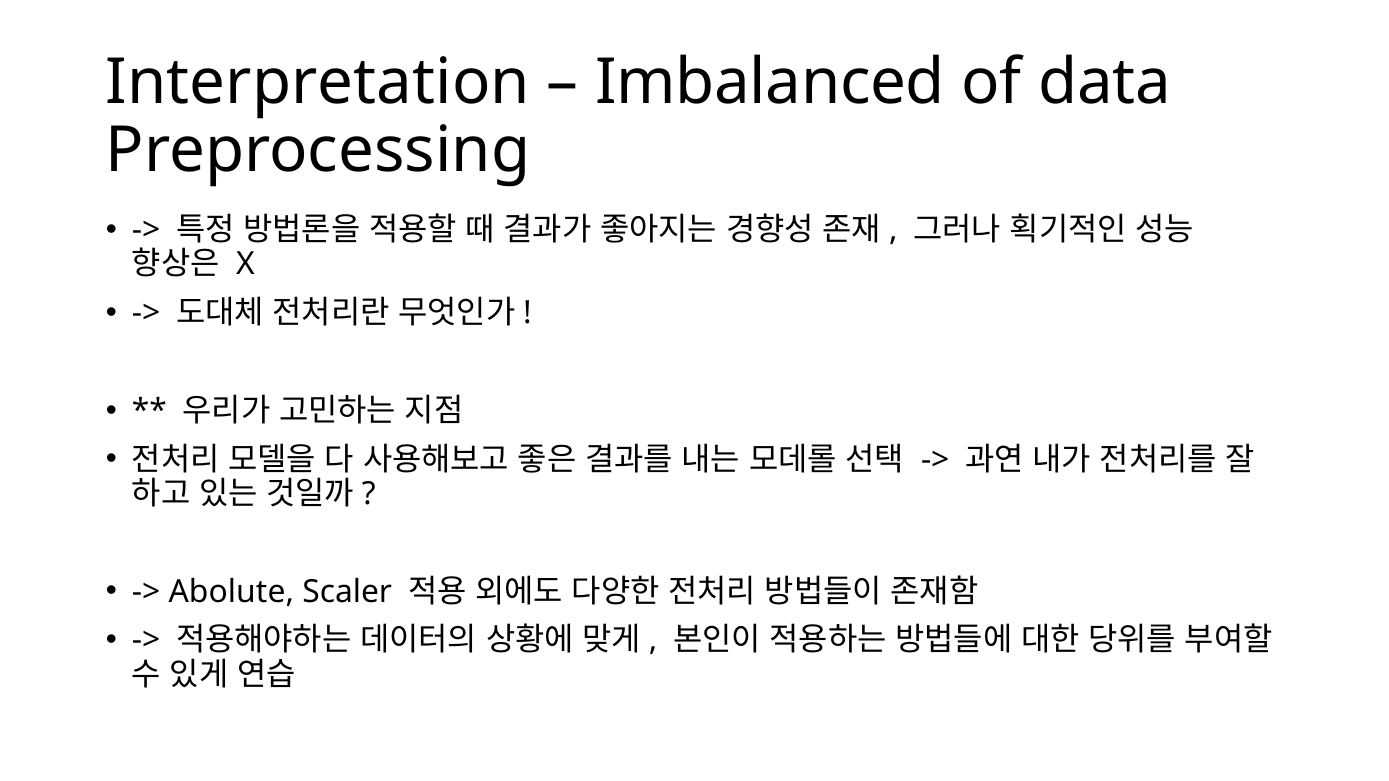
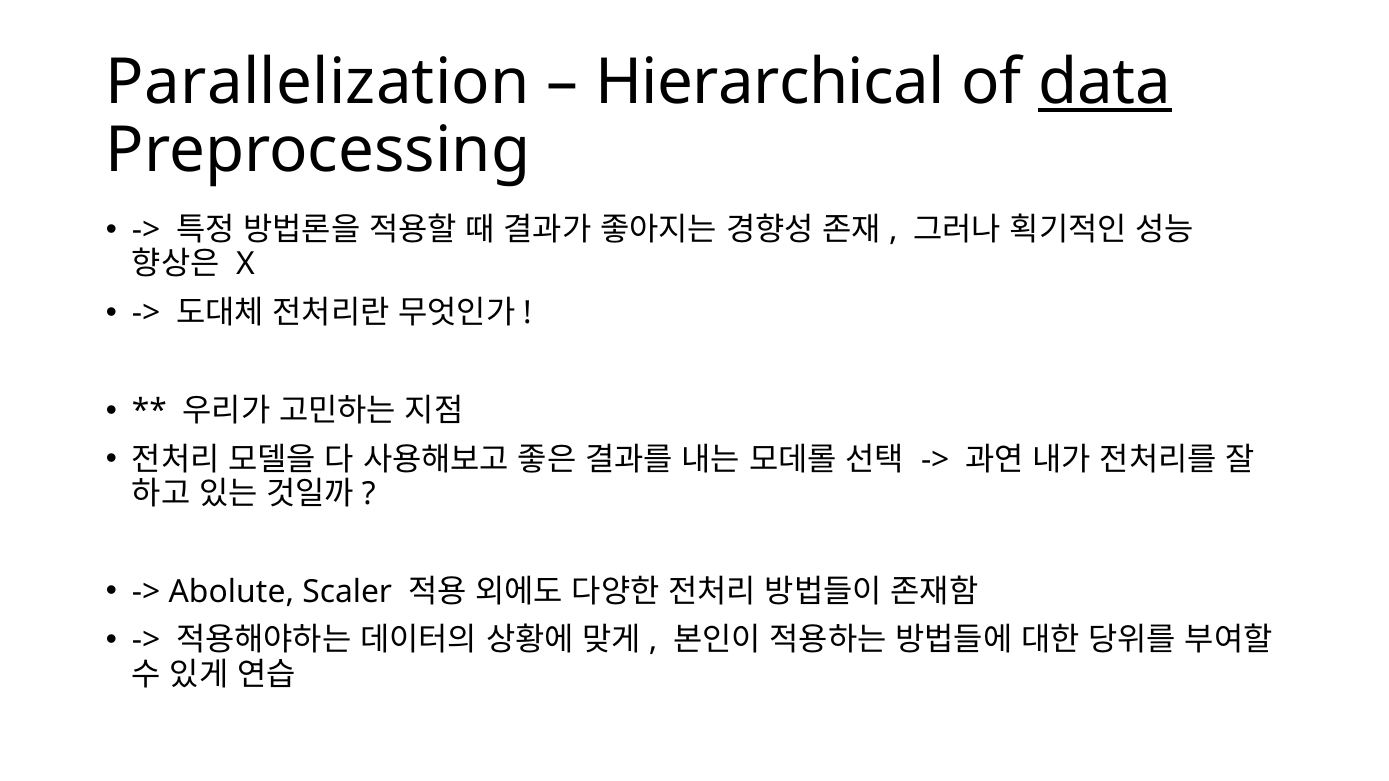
Interpretation: Interpretation -> Parallelization (318, 82)
Imbalanced: Imbalanced -> Hierarchical (770, 82)
data underline: none -> present (1105, 82)
